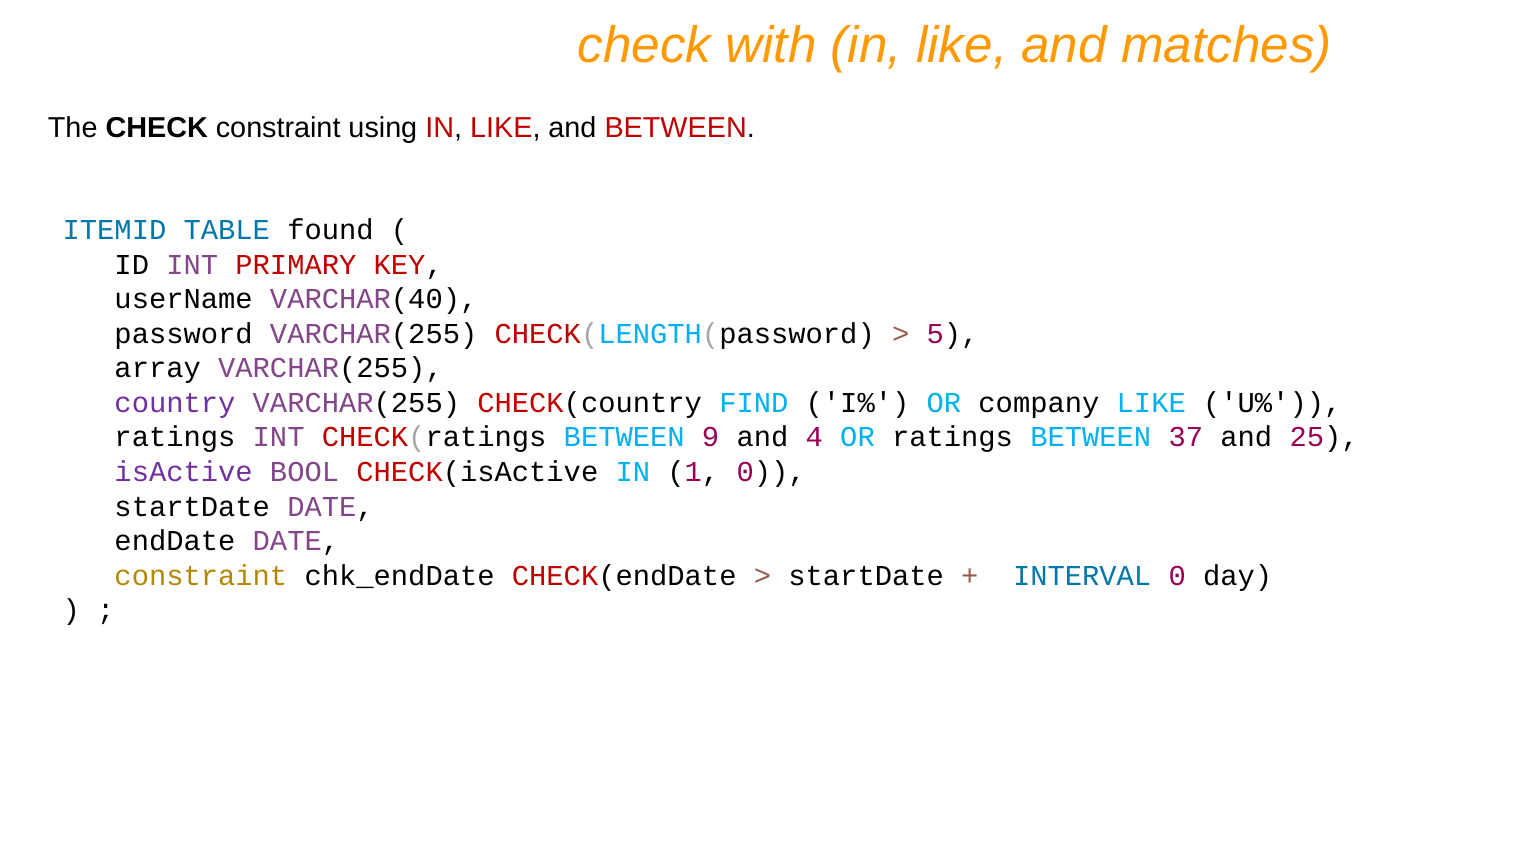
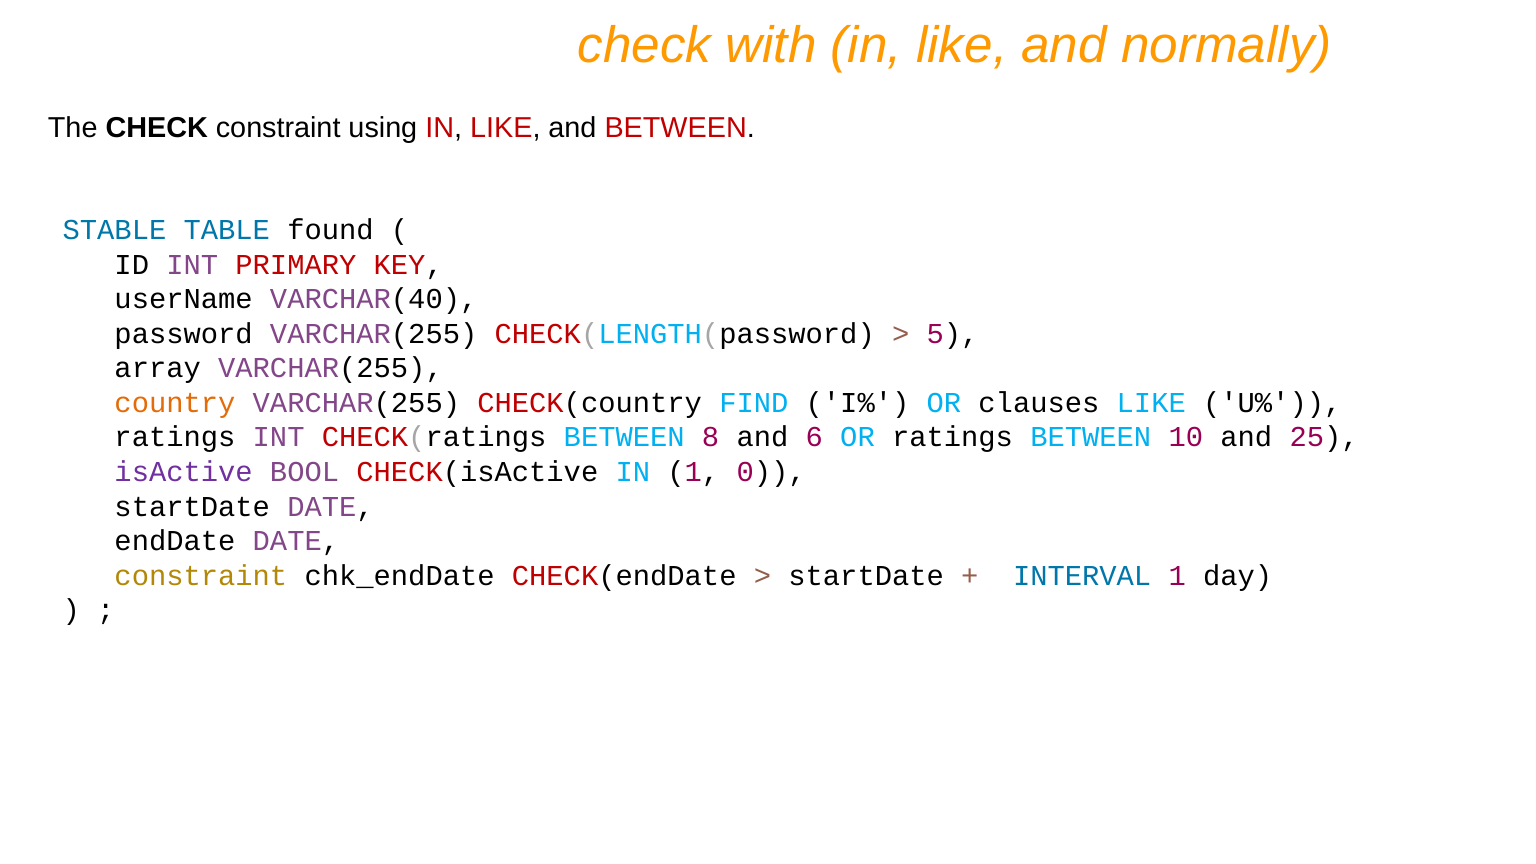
matches: matches -> normally (1226, 46)
ITEMID: ITEMID -> STABLE (114, 230)
country colour: purple -> orange (175, 403)
company: company -> clauses (1039, 403)
9: 9 -> 8 (711, 437)
4: 4 -> 6 (814, 437)
37: 37 -> 10 (1186, 437)
INTERVAL 0: 0 -> 1 (1177, 576)
